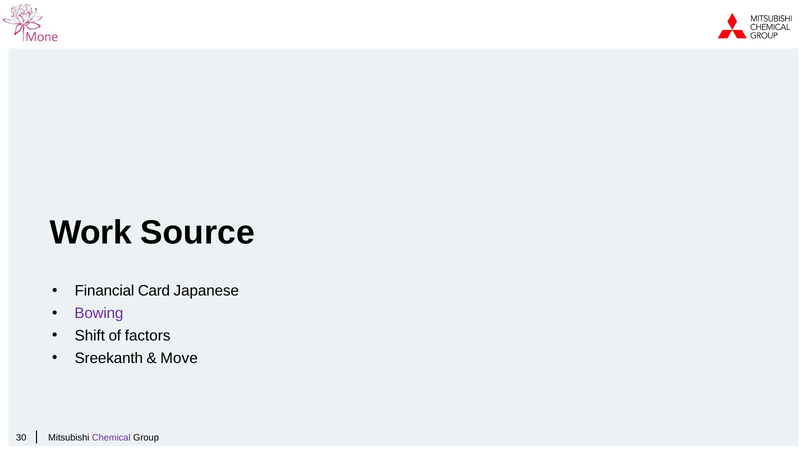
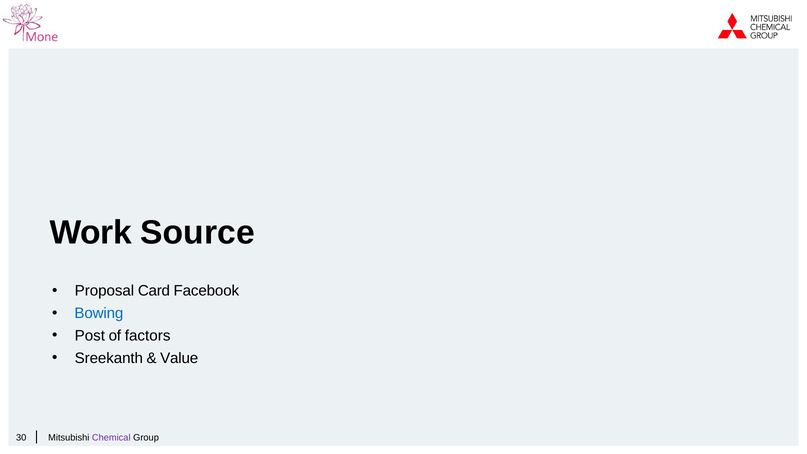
Financial: Financial -> Proposal (104, 291)
Japanese: Japanese -> Facebook (206, 291)
Bowing colour: purple -> blue (99, 313)
Shift: Shift -> Post (90, 336)
Move: Move -> Value (179, 358)
